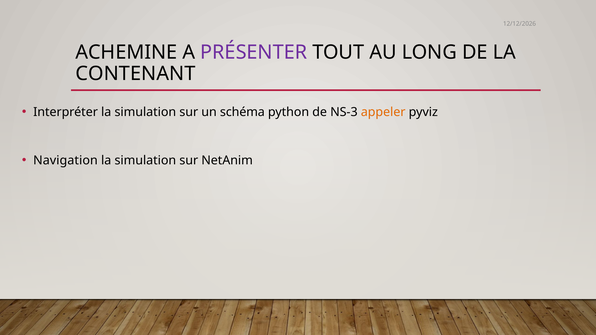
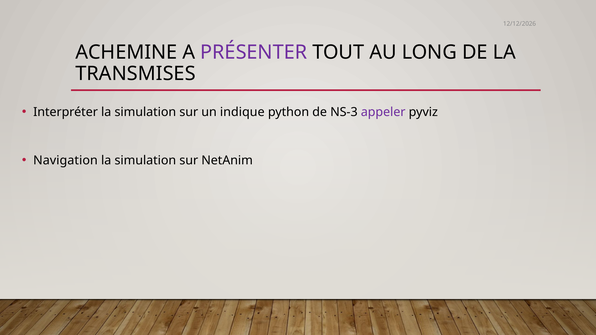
CONTENANT: CONTENANT -> TRANSMISES (136, 74)
schéma: schéma -> indique (242, 112)
appeler colour: orange -> purple (383, 112)
